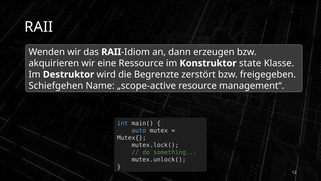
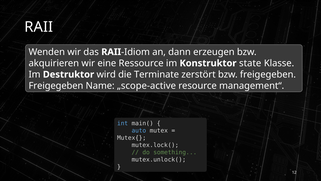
Begrenzte: Begrenzte -> Terminate (157, 74)
Schiefgehen: Schiefgehen -> Freigegeben (56, 86)
